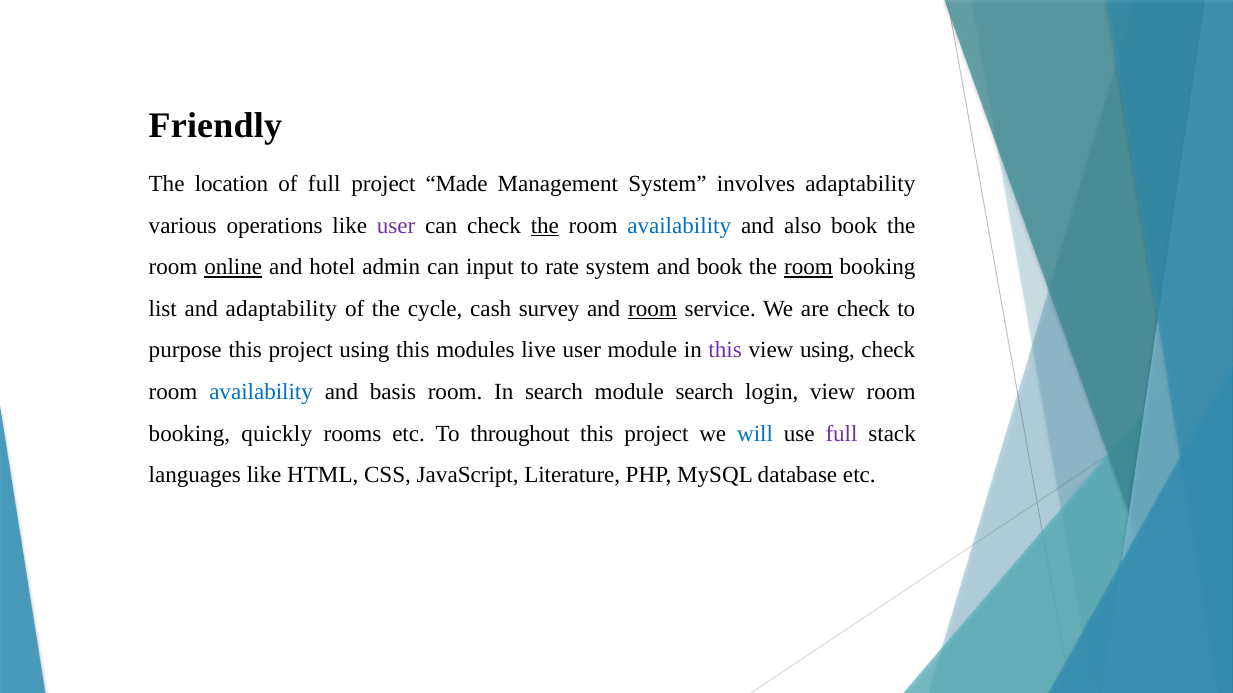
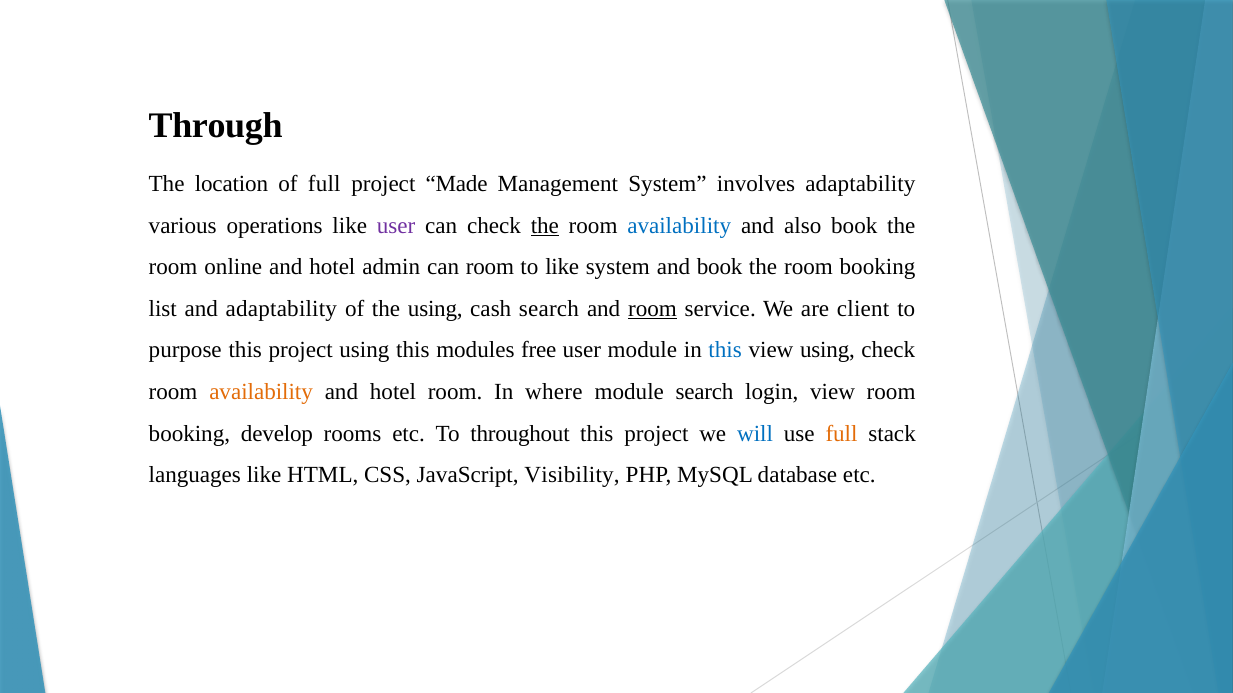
Friendly: Friendly -> Through (216, 125)
online underline: present -> none (233, 267)
can input: input -> room (490, 267)
to rate: rate -> like (562, 267)
room underline: present -> none (808, 267)
the cycle: cycle -> using (435, 309)
cash survey: survey -> search (549, 309)
are check: check -> client (863, 309)
live: live -> free (539, 351)
this colour: purple -> blue (725, 351)
availability colour: blue -> orange (261, 392)
basis: basis -> hotel (393, 392)
In search: search -> where (554, 392)
quickly: quickly -> develop (277, 434)
full colour: purple -> orange (842, 434)
Literature: Literature -> Visibility (572, 475)
